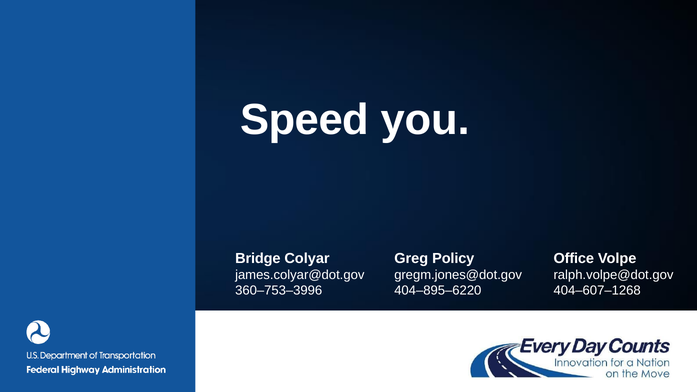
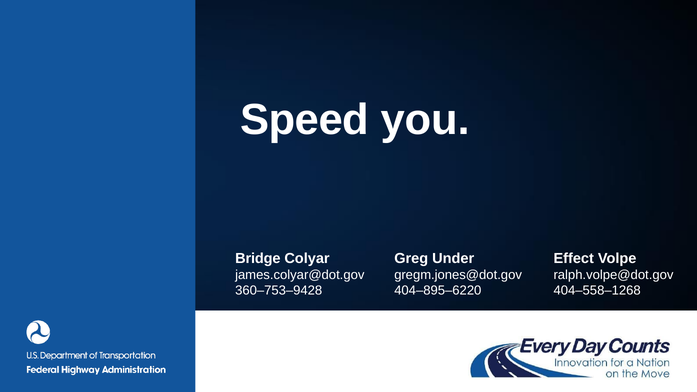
Policy: Policy -> Under (453, 258)
Office: Office -> Effect (574, 258)
360‒753‒3996: 360‒753‒3996 -> 360‒753‒9428 (279, 290)
404‒607‒1268: 404‒607‒1268 -> 404‒558‒1268 (597, 290)
